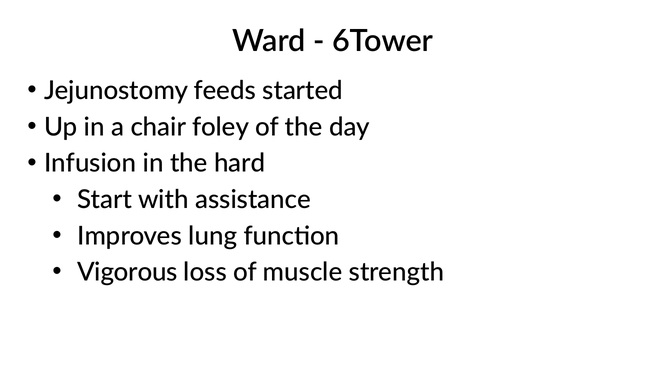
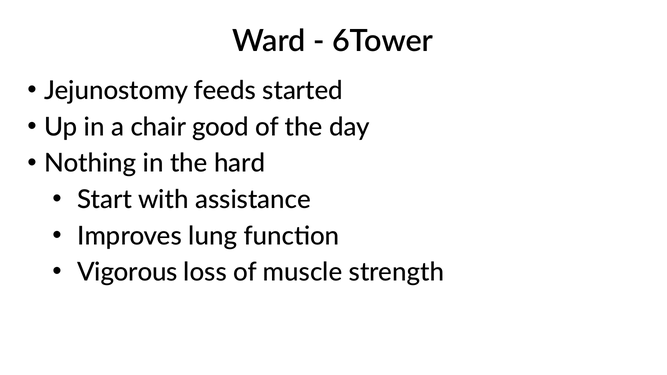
foley: foley -> good (221, 127)
Infusion: Infusion -> Nothing (90, 163)
